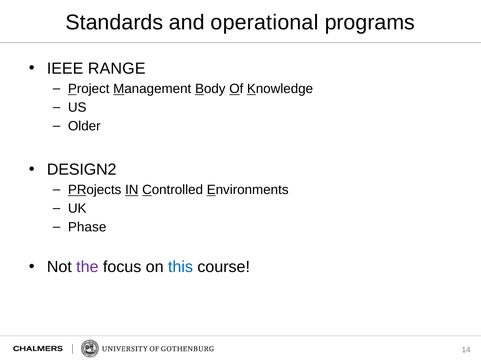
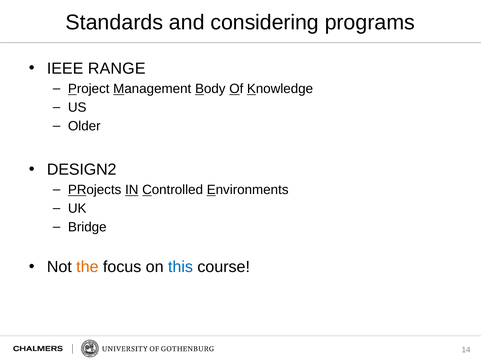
operational: operational -> considering (265, 22)
Phase: Phase -> Bridge (87, 227)
the colour: purple -> orange (87, 267)
